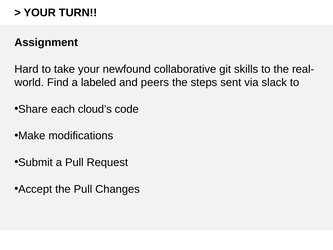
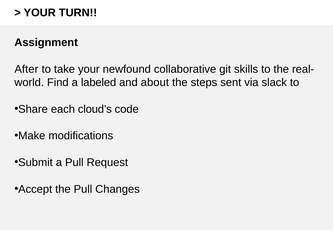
Hard: Hard -> After (26, 69)
peers: peers -> about (155, 82)
